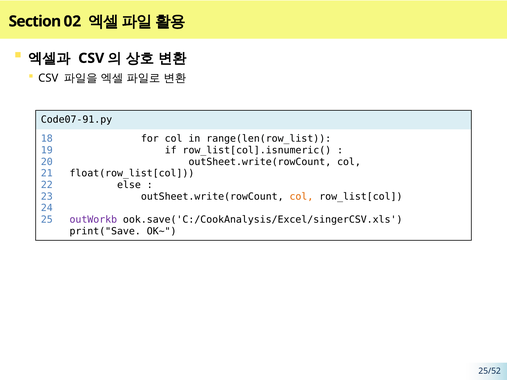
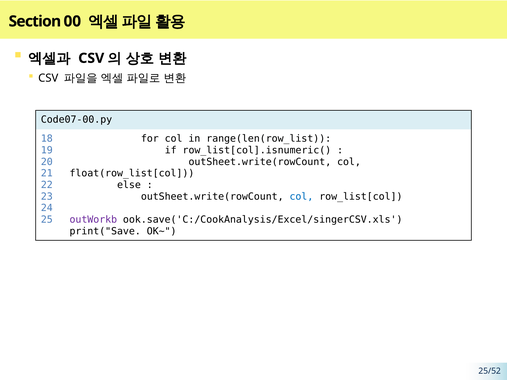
02: 02 -> 00 (72, 21)
Code07-91.py: Code07-91.py -> Code07-00.py (76, 120)
col colour: orange -> blue (301, 197)
